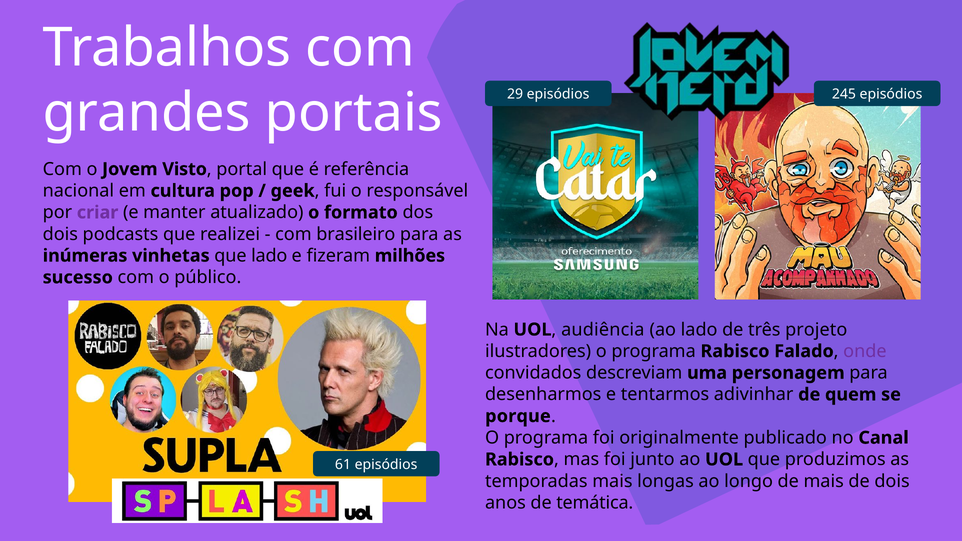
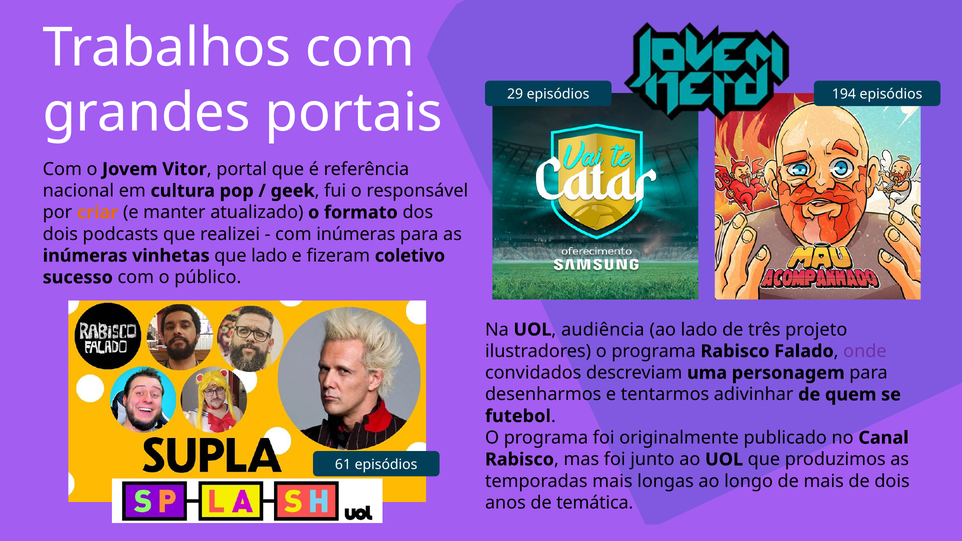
245: 245 -> 194 (844, 94)
Visto: Visto -> Vitor (185, 169)
criar colour: purple -> orange (98, 213)
com brasileiro: brasileiro -> inúmeras (356, 234)
milhões: milhões -> coletivo (410, 256)
porque: porque -> futebol (518, 416)
